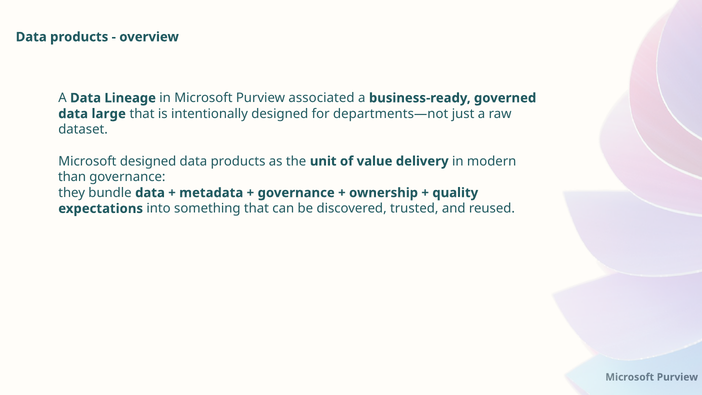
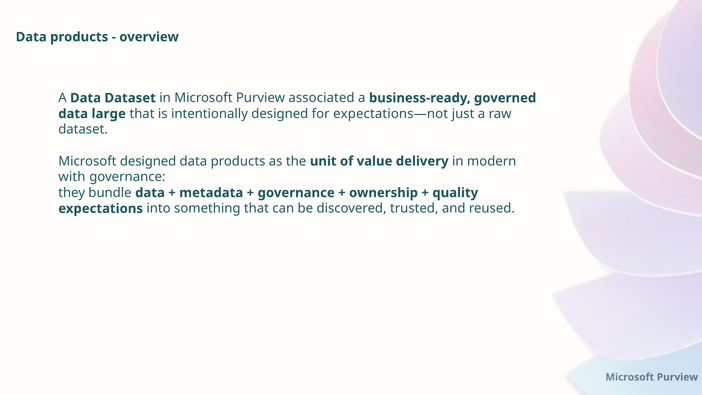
Data Lineage: Lineage -> Dataset (130, 98)
departments—not: departments—not -> expectations—not (391, 114)
than: than -> with (72, 177)
